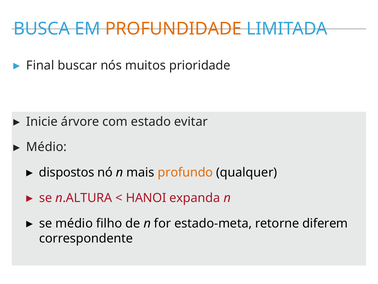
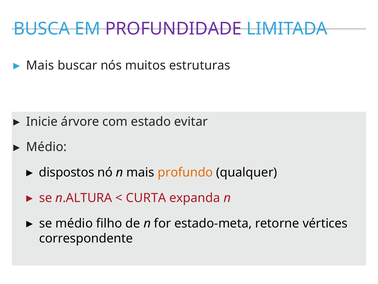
PROFUNDIDADE colour: orange -> purple (173, 29)
Final: Final -> Mais (40, 65)
prioridade: prioridade -> estruturas (200, 65)
HANOI: HANOI -> CURTA (146, 198)
diferem: diferem -> vértices (325, 223)
